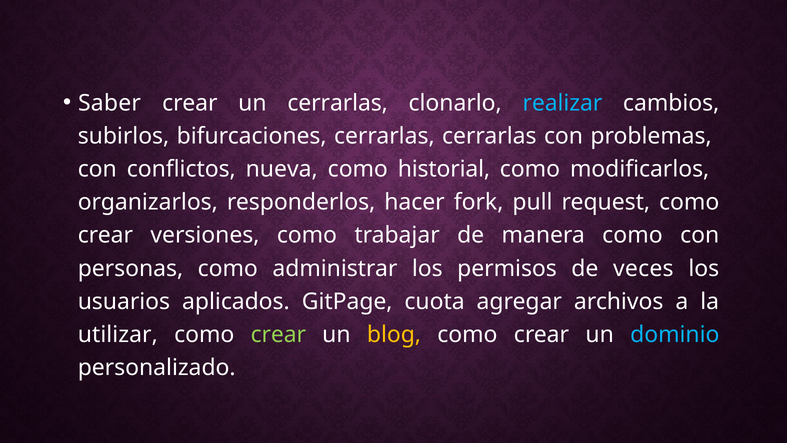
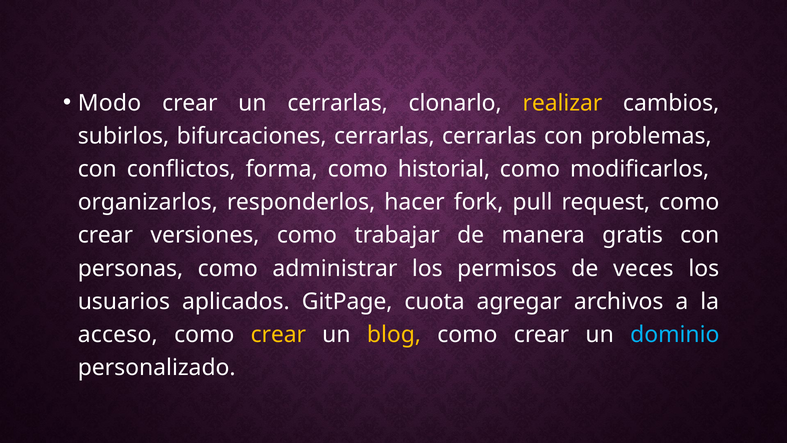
Saber: Saber -> Modo (109, 103)
realizar colour: light blue -> yellow (562, 103)
nueva: nueva -> forma (282, 169)
manera como: como -> gratis (633, 235)
utilizar: utilizar -> acceso (118, 334)
crear colour: light green -> yellow (278, 334)
